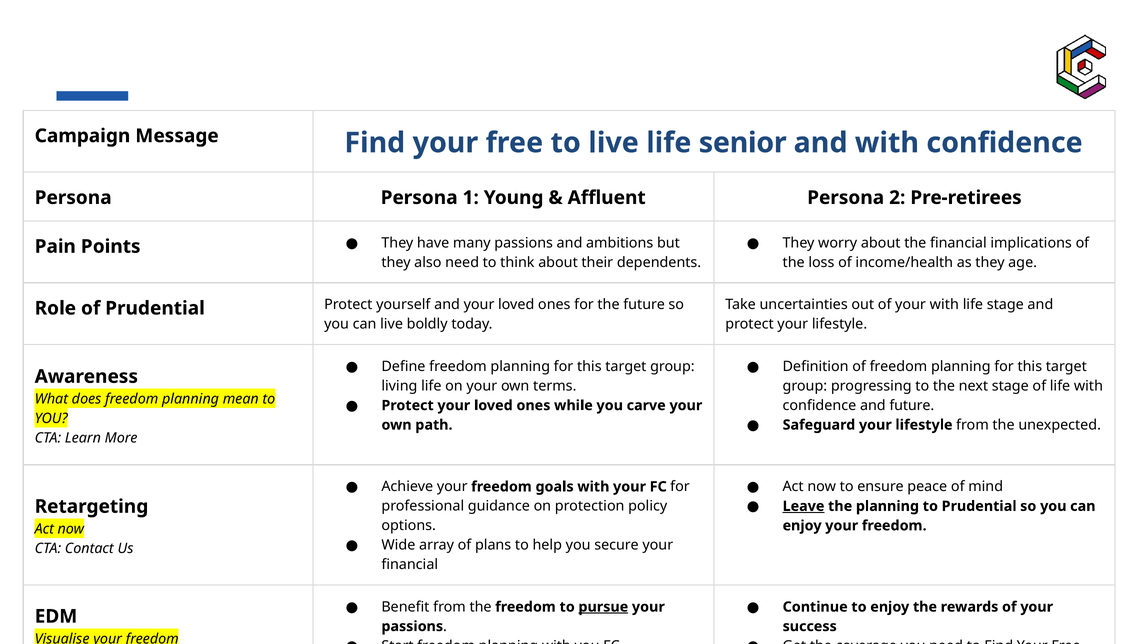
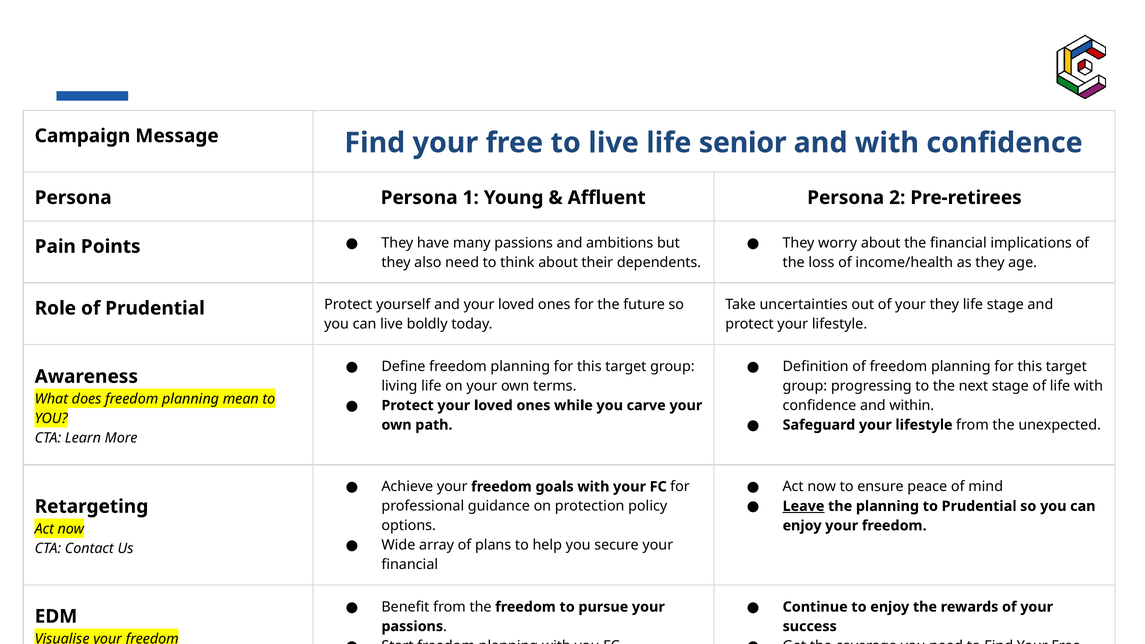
your with: with -> they (944, 305)
and future: future -> within (912, 405)
pursue underline: present -> none (603, 607)
